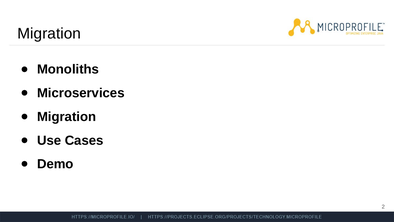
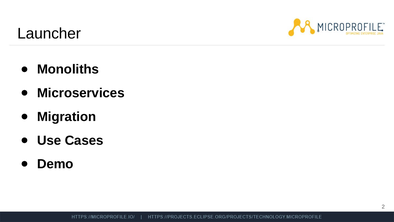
Migration: Migration -> Launcher (49, 33)
